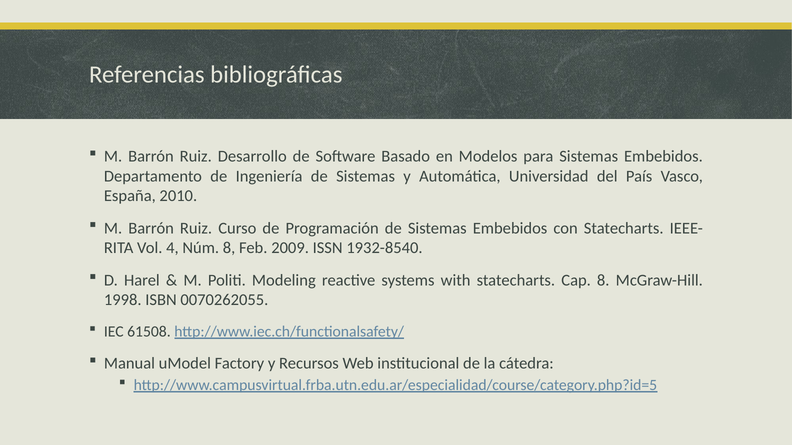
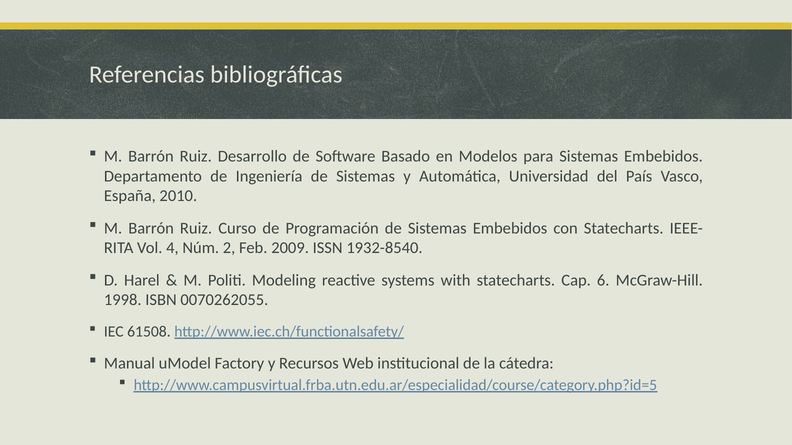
Núm 8: 8 -> 2 (229, 248)
Cap 8: 8 -> 6 (603, 280)
